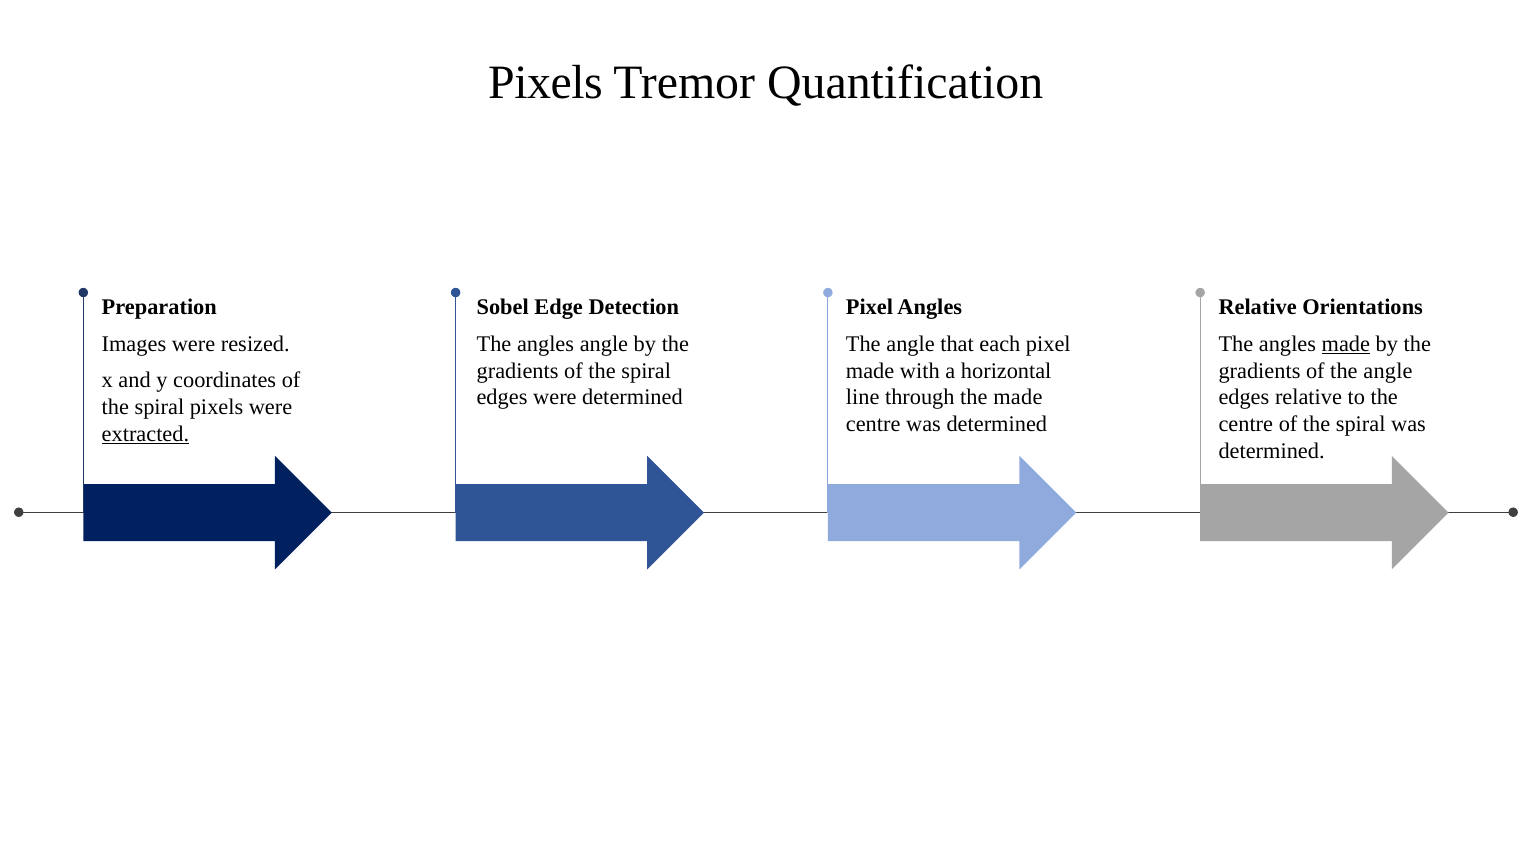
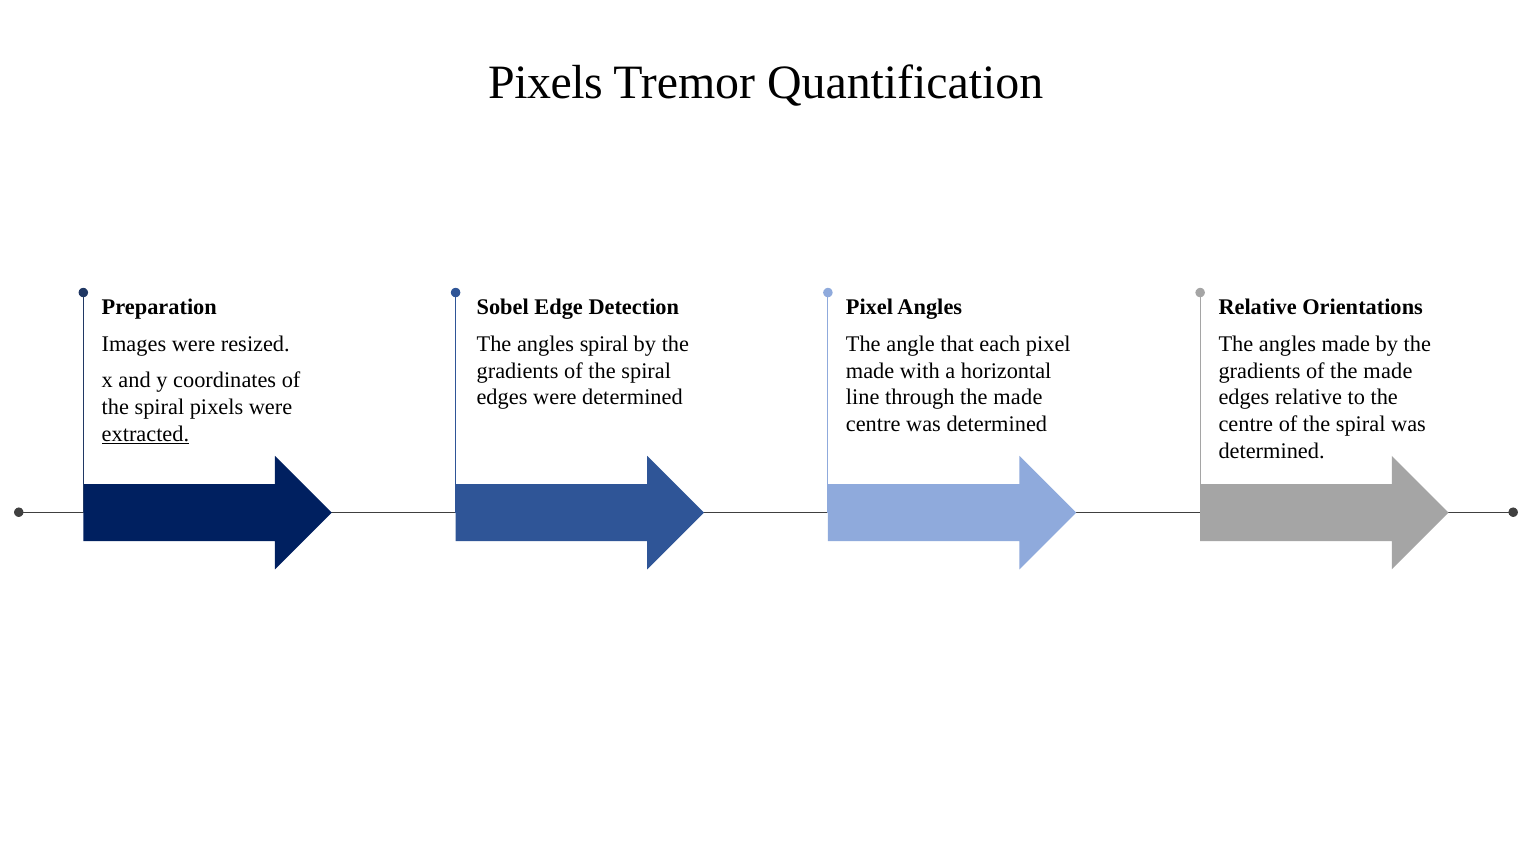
angles angle: angle -> spiral (604, 344)
made underline: present -> none (1346, 344)
of the angle: angle -> made (1388, 371)
